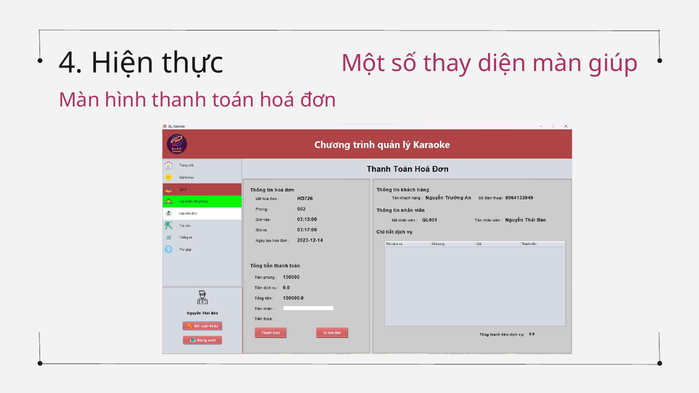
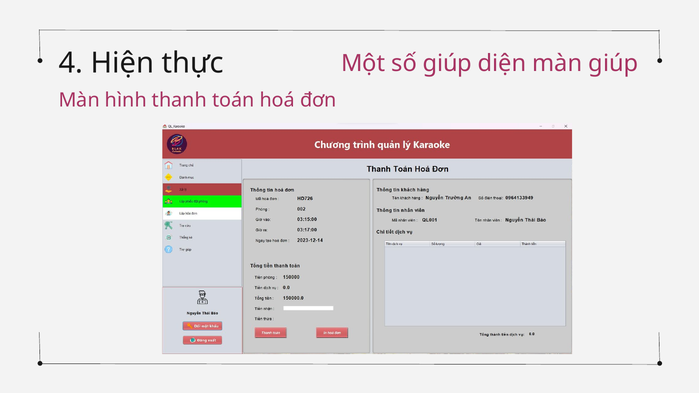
số thay: thay -> giúp (447, 63)
